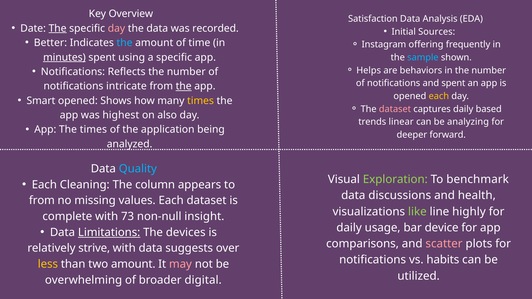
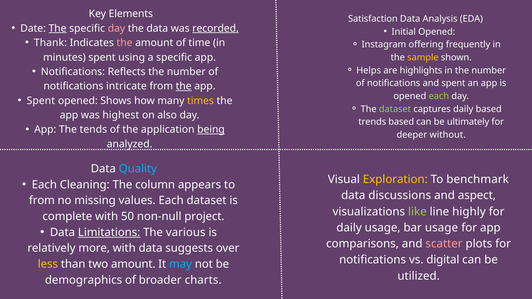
Overview: Overview -> Elements (131, 14)
recorded underline: none -> present (216, 28)
Initial Sources: Sources -> Opened (437, 32)
Better: Better -> Thank (50, 43)
the colour: light blue -> pink (125, 43)
minutes underline: present -> none (64, 57)
sample colour: light blue -> yellow (423, 58)
behaviors: behaviors -> highlights (421, 70)
each colour: yellow -> light green (439, 96)
Smart: Smart -> Spent (41, 101)
dataset colour: pink -> light green (395, 109)
trends linear: linear -> based (401, 122)
analyzing: analyzing -> ultimately (468, 122)
The times: times -> tends (93, 130)
being underline: none -> present (211, 130)
forward: forward -> without (448, 135)
Exploration colour: light green -> yellow (395, 180)
health: health -> aspect (477, 196)
73: 73 -> 50 (128, 217)
insight: insight -> project (204, 217)
bar device: device -> usage (442, 228)
devices: devices -> various (186, 233)
strive: strive -> more (94, 248)
habits: habits -> digital (443, 260)
may colour: pink -> light blue (180, 264)
overwhelming: overwhelming -> demographics (84, 280)
digital: digital -> charts (203, 280)
